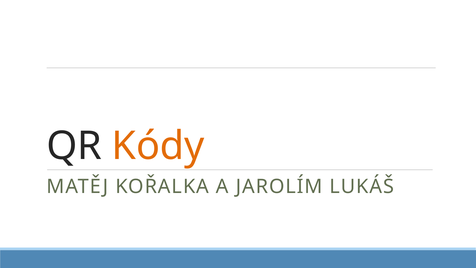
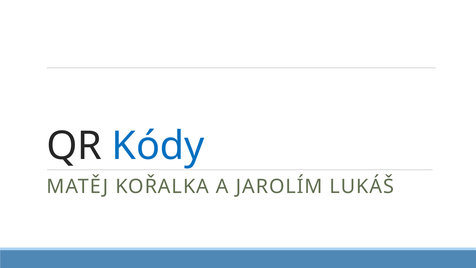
Kódy colour: orange -> blue (158, 146)
